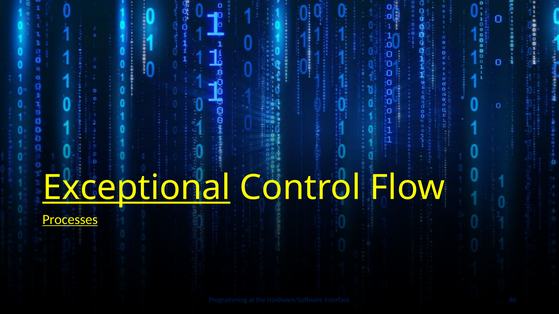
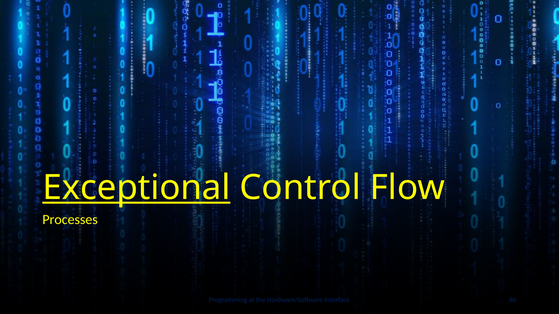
Processes underline: present -> none (70, 220)
